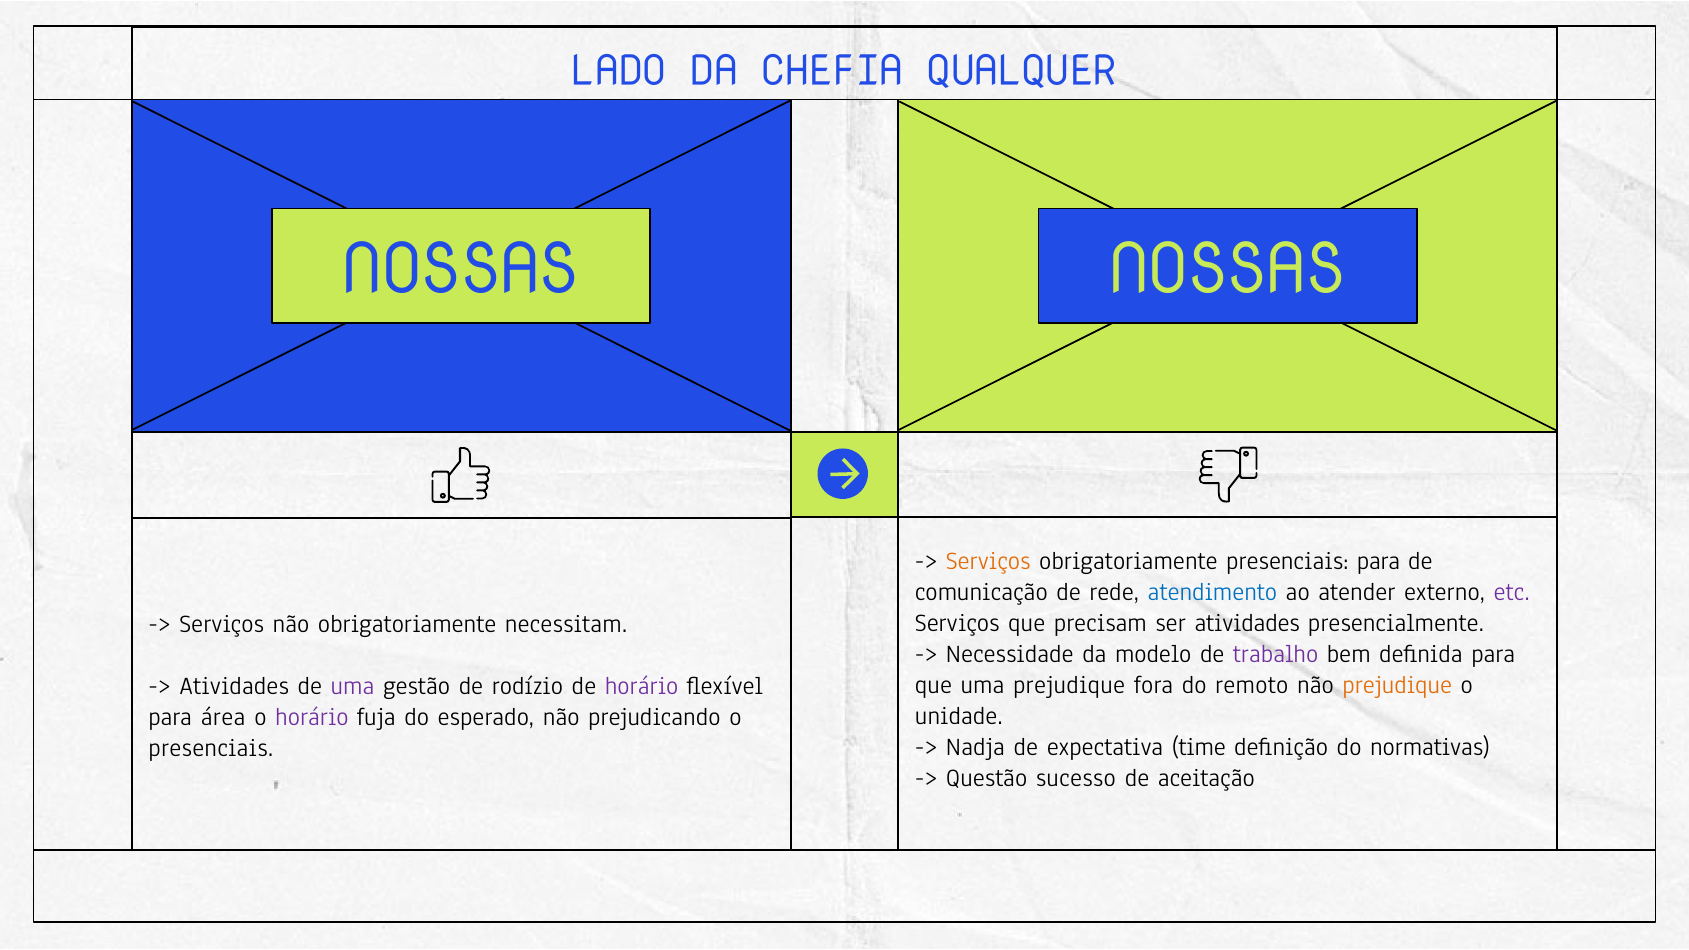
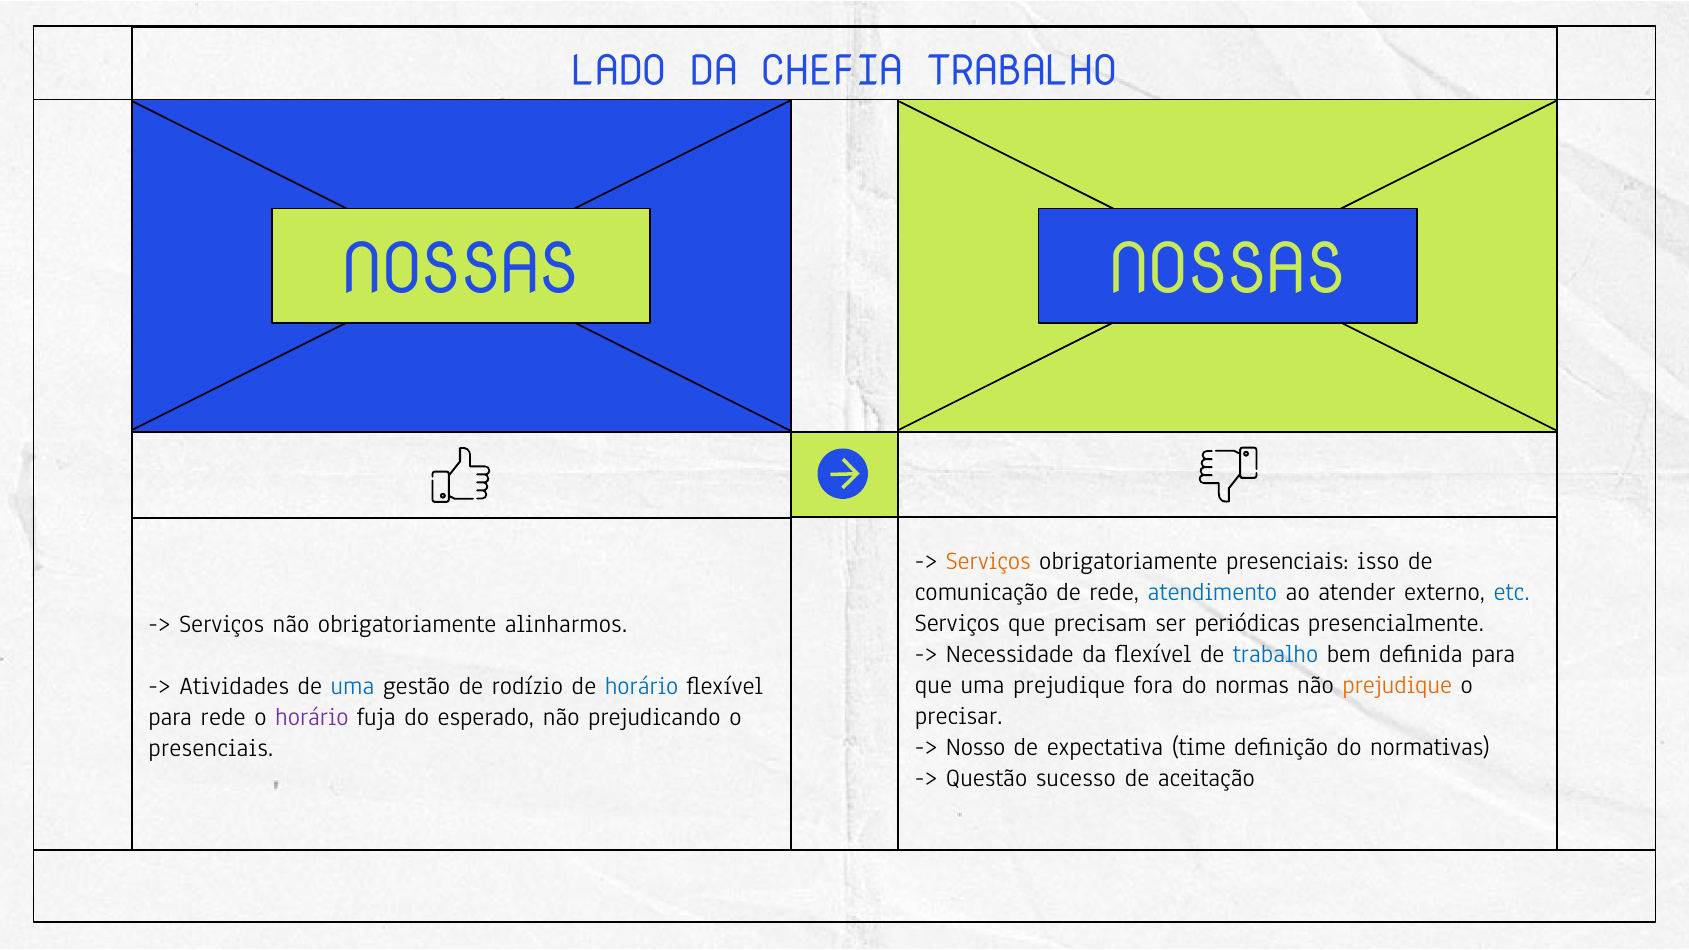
CHEFIA QUALQUER: QUALQUER -> TRABALHO (1022, 72)
presenciais para: para -> isso (1378, 561)
etc colour: purple -> blue (1512, 592)
ser atividades: atividades -> periódicas (1247, 623)
necessitam: necessitam -> alinharmos (566, 624)
da modelo: modelo -> flexível (1153, 654)
trabalho colour: purple -> blue (1276, 654)
remoto: remoto -> normas (1252, 685)
uma colour: purple -> blue (352, 686)
horário colour: purple -> blue (642, 686)
unidade: unidade -> precisar (959, 716)
para área: área -> rede (223, 717)
Nadja: Nadja -> Nosso (976, 747)
